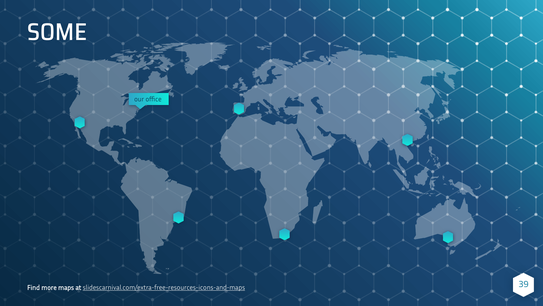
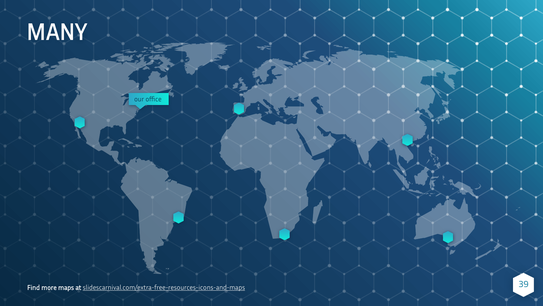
SOME: SOME -> MANY (57, 32)
